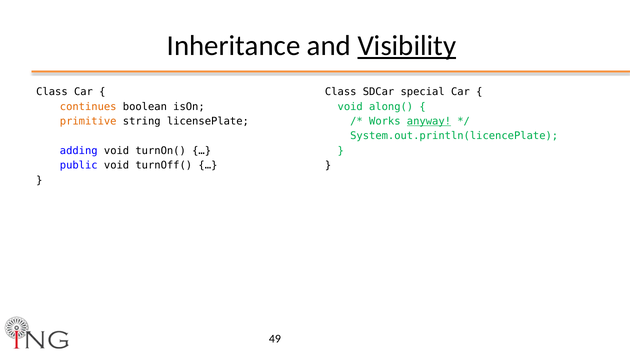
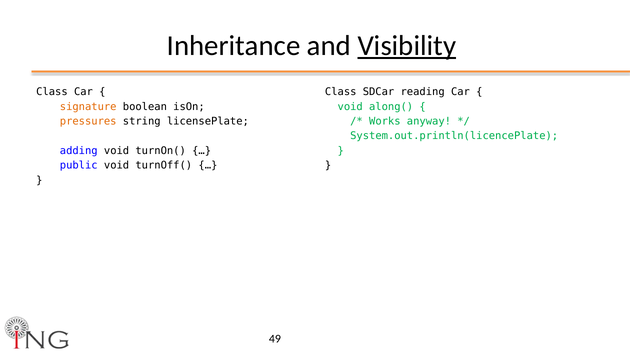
special: special -> reading (423, 92)
continues: continues -> signature (88, 107)
primitive: primitive -> pressures (88, 121)
anyway underline: present -> none (429, 121)
